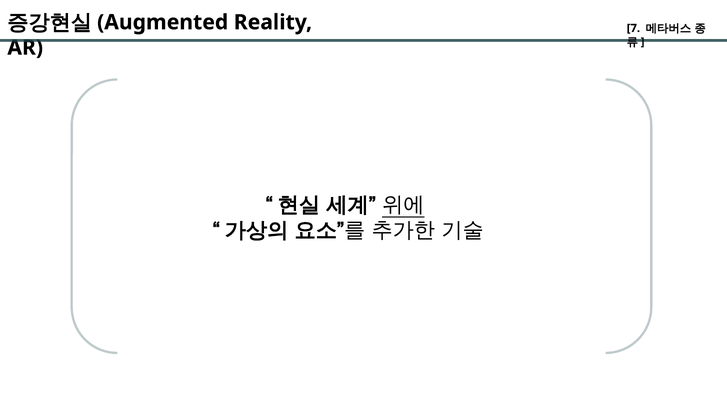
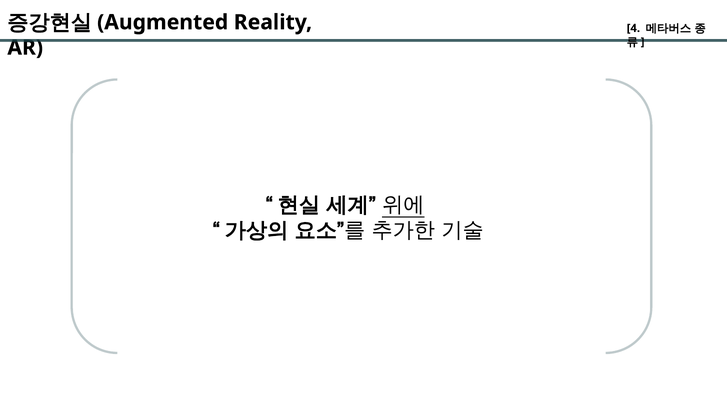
7: 7 -> 4 (633, 28)
